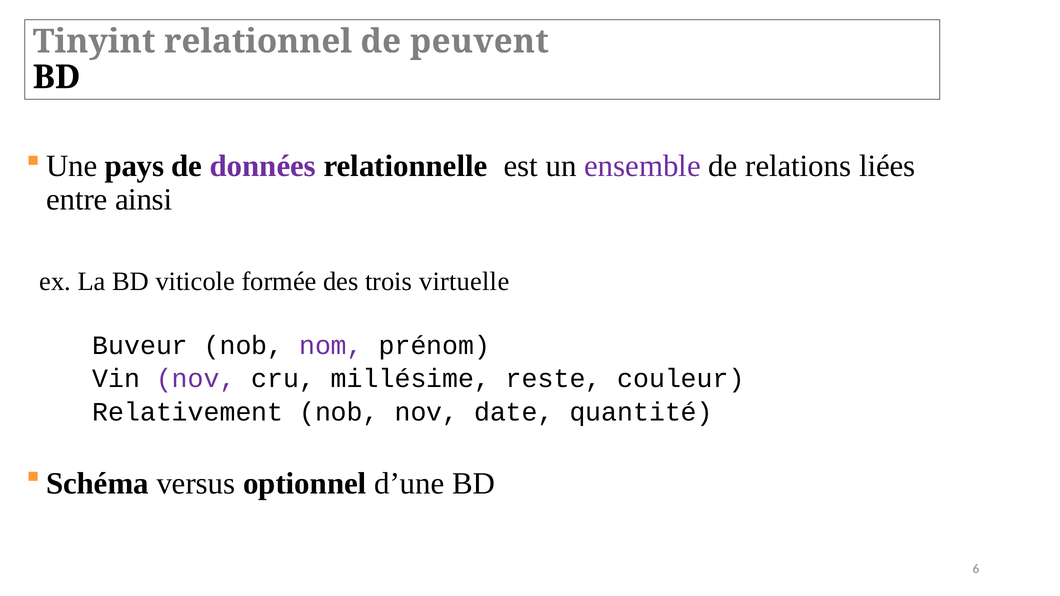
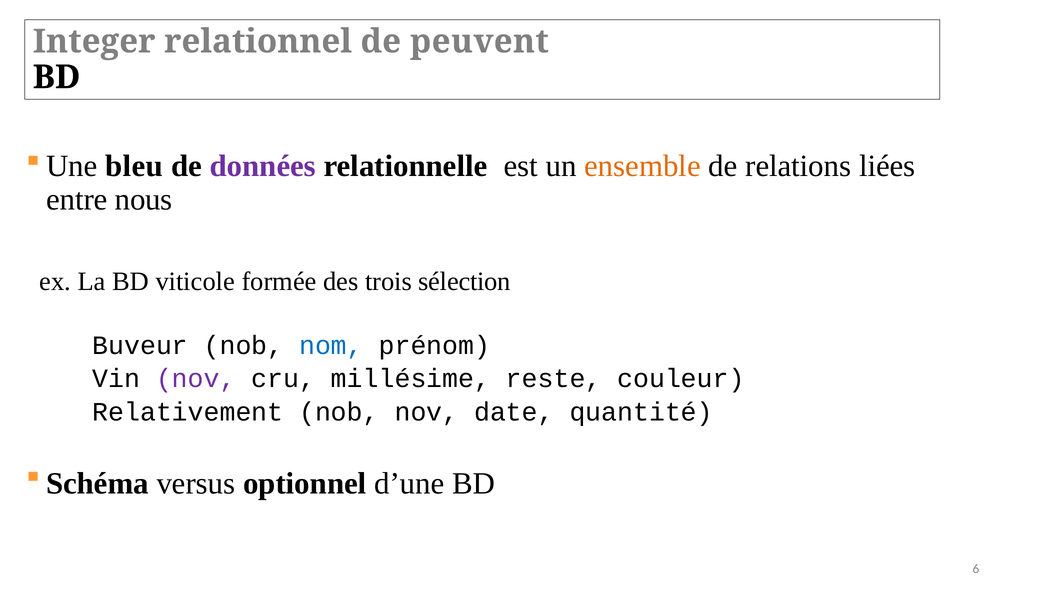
Tinyint: Tinyint -> Integer (94, 41)
pays: pays -> bleu (134, 166)
ensemble colour: purple -> orange (642, 166)
ainsi: ainsi -> nous (144, 200)
virtuelle: virtuelle -> sélection (464, 281)
nom colour: purple -> blue (331, 346)
